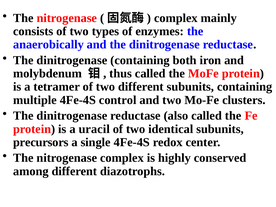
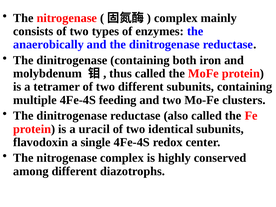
control: control -> feeding (118, 100)
precursors: precursors -> flavodoxin (41, 142)
